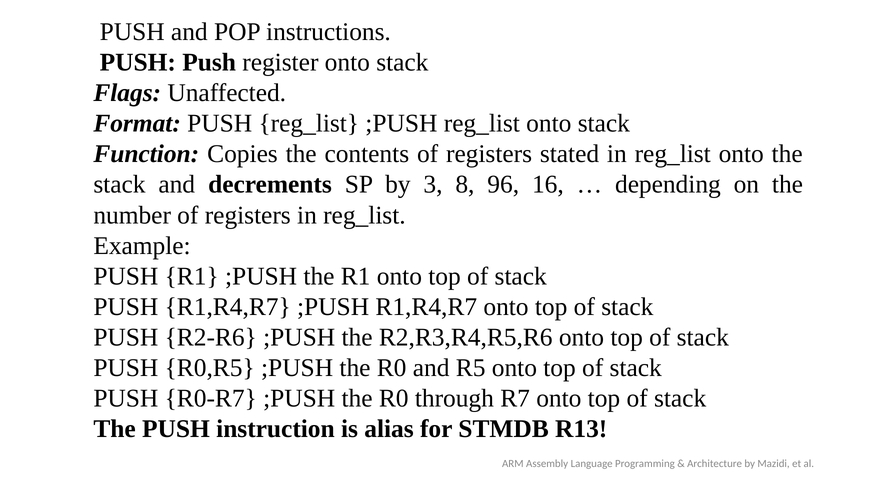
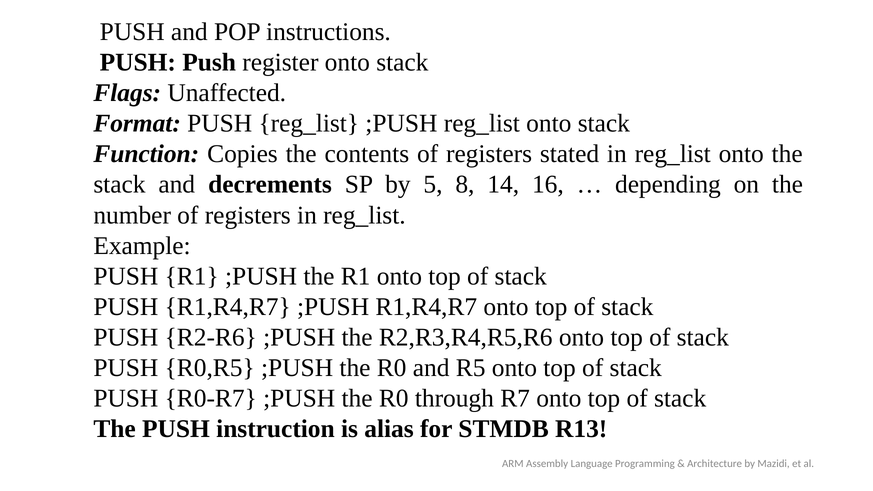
3: 3 -> 5 (433, 185)
96: 96 -> 14 (503, 185)
